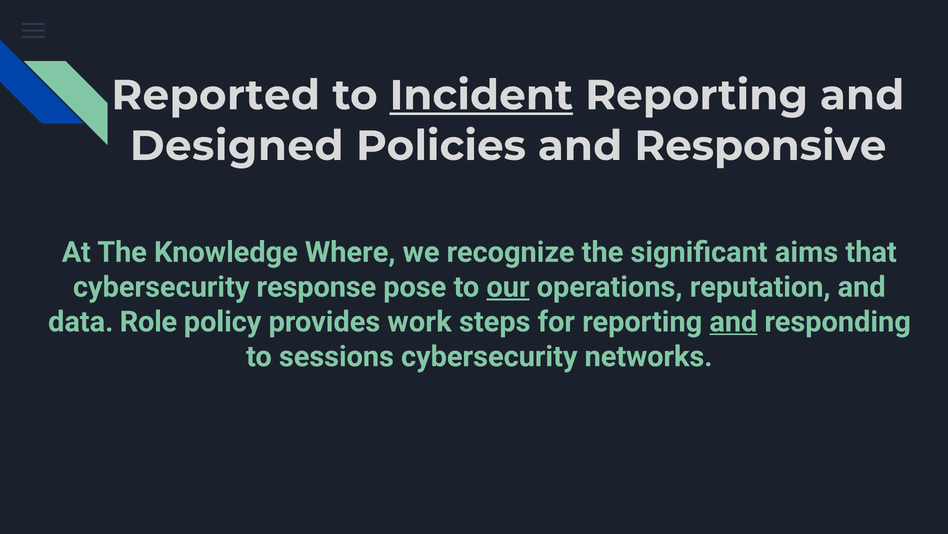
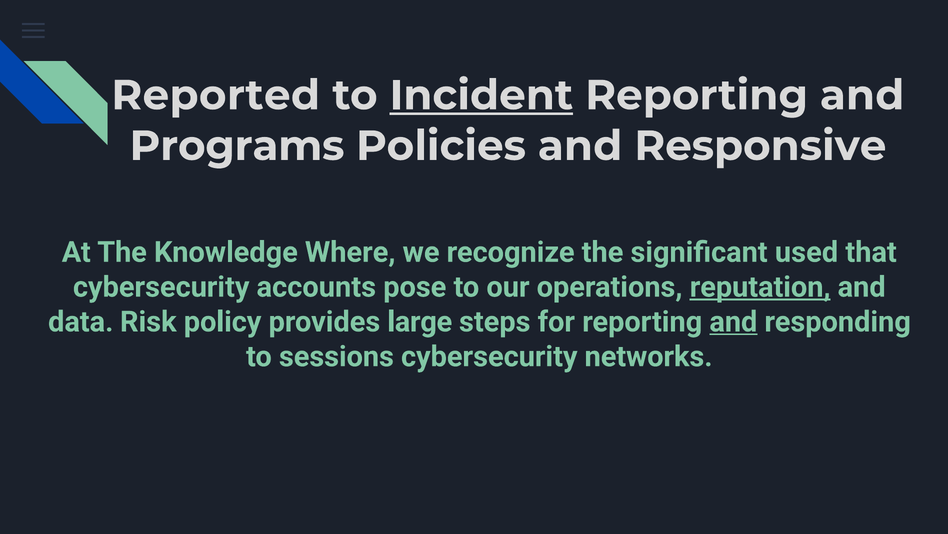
Designed: Designed -> Programs (237, 146)
aims: aims -> used (807, 252)
response: response -> accounts (316, 287)
our underline: present -> none (508, 287)
reputation underline: none -> present (760, 287)
Role: Role -> Risk (148, 321)
work: work -> large (420, 321)
